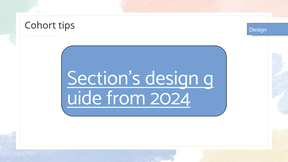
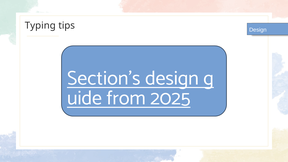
Cohort: Cohort -> Typing (40, 26)
2024: 2024 -> 2025 (170, 98)
